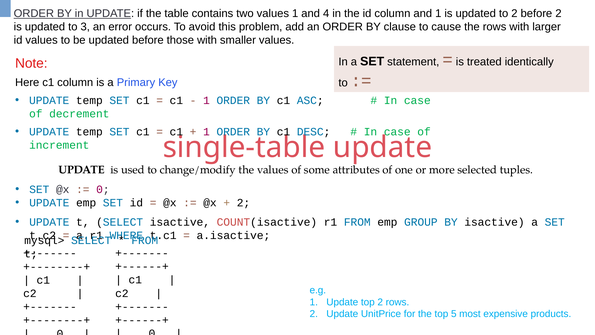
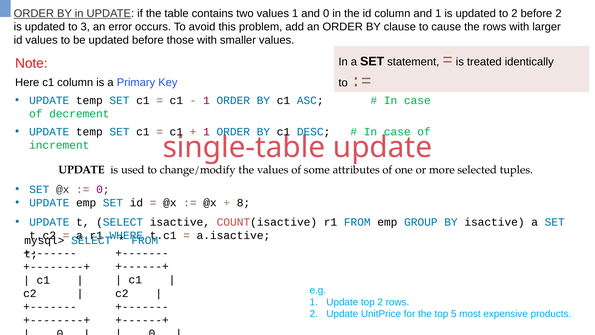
and 4: 4 -> 0 (326, 13)
2: 2 -> 8 (243, 203)
